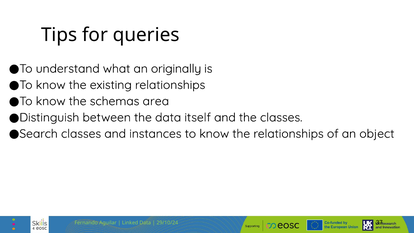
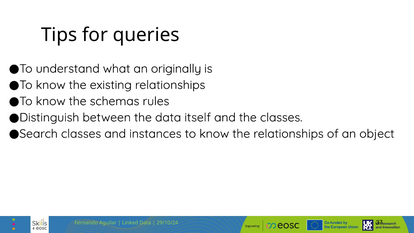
area: area -> rules (156, 101)
